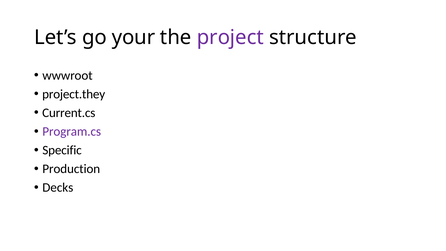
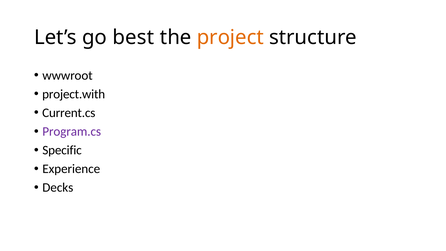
your: your -> best (133, 37)
project colour: purple -> orange (230, 37)
project.they: project.they -> project.with (74, 94)
Production: Production -> Experience (71, 169)
